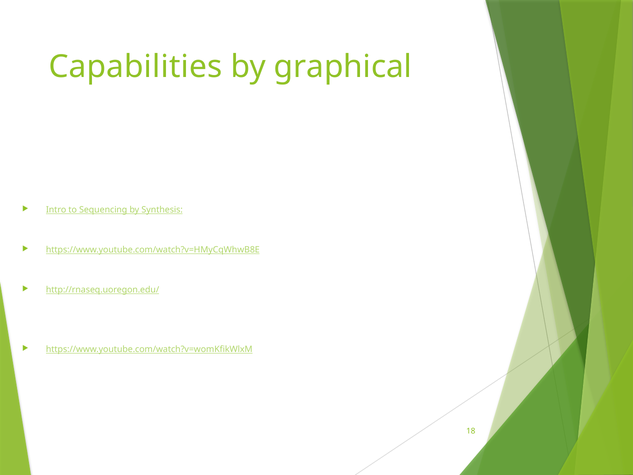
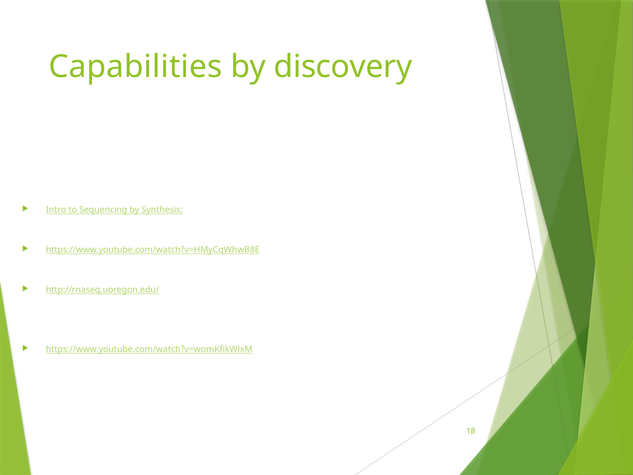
graphical: graphical -> discovery (343, 67)
